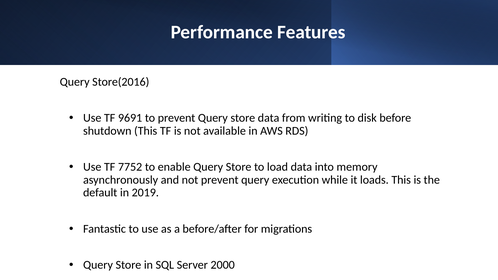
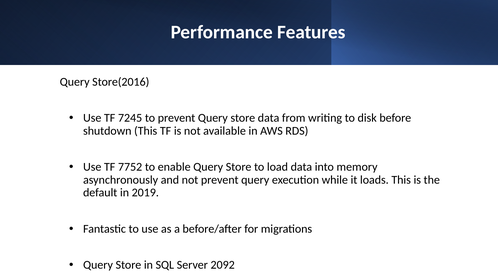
9691: 9691 -> 7245 (130, 118)
2000: 2000 -> 2092 (223, 265)
